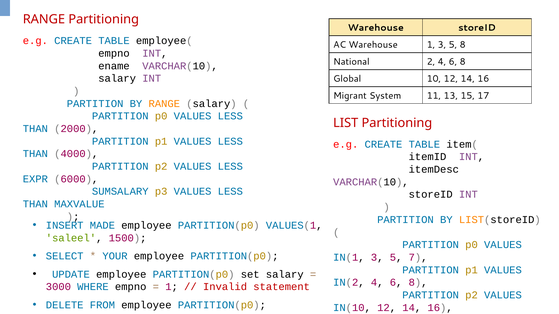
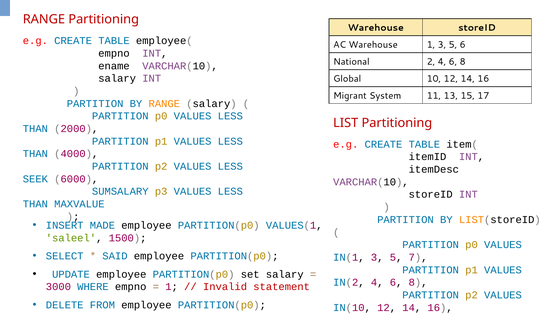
5 8: 8 -> 6 (463, 45)
EXPR: EXPR -> SEEK (35, 179)
YOUR: YOUR -> SAID (115, 256)
